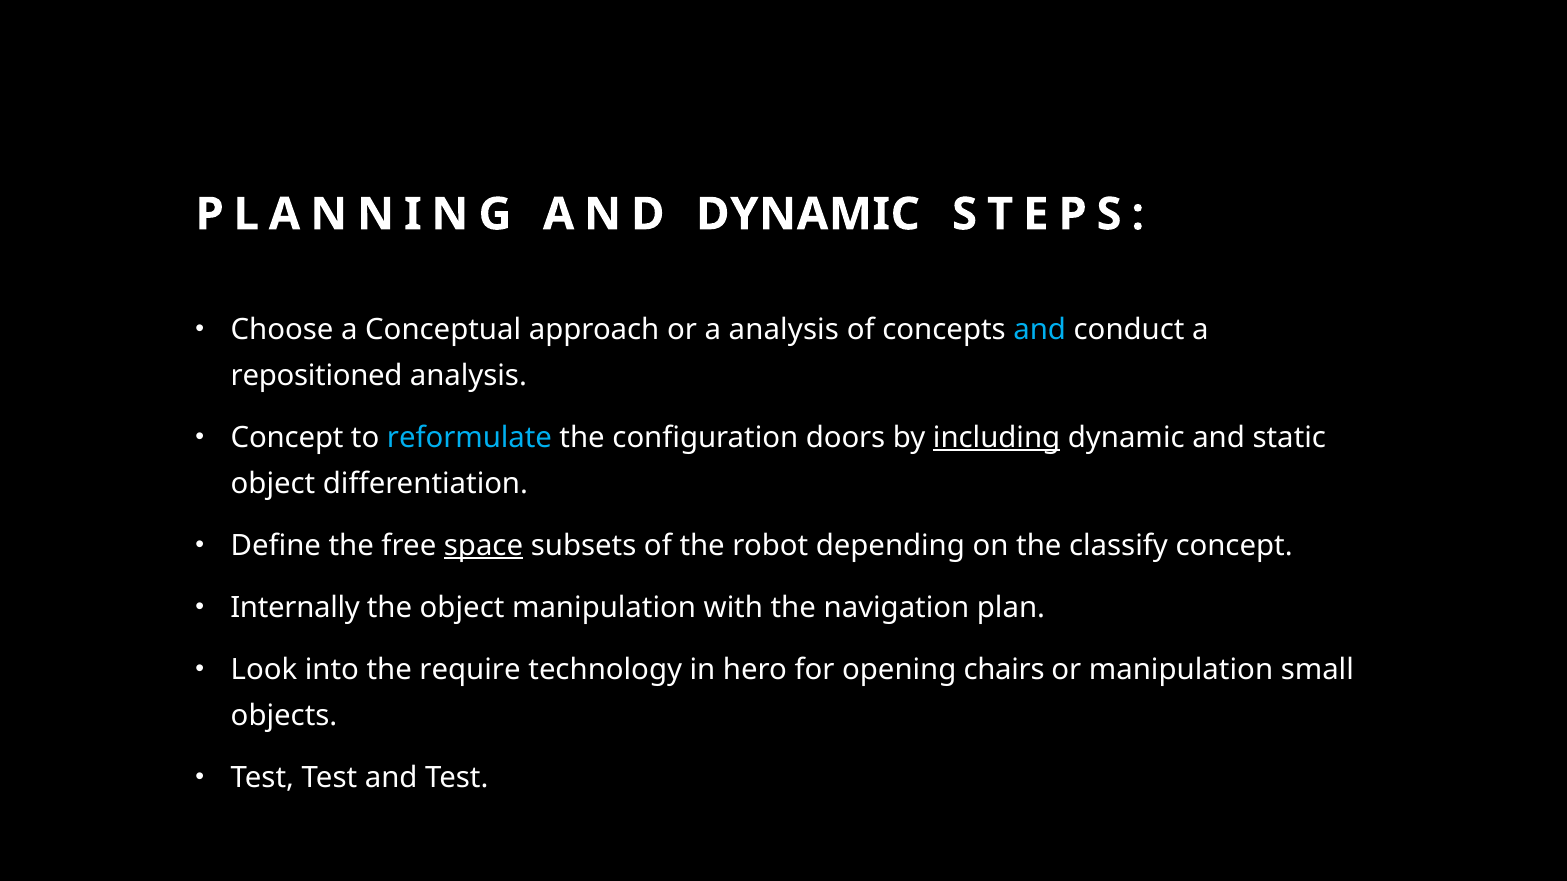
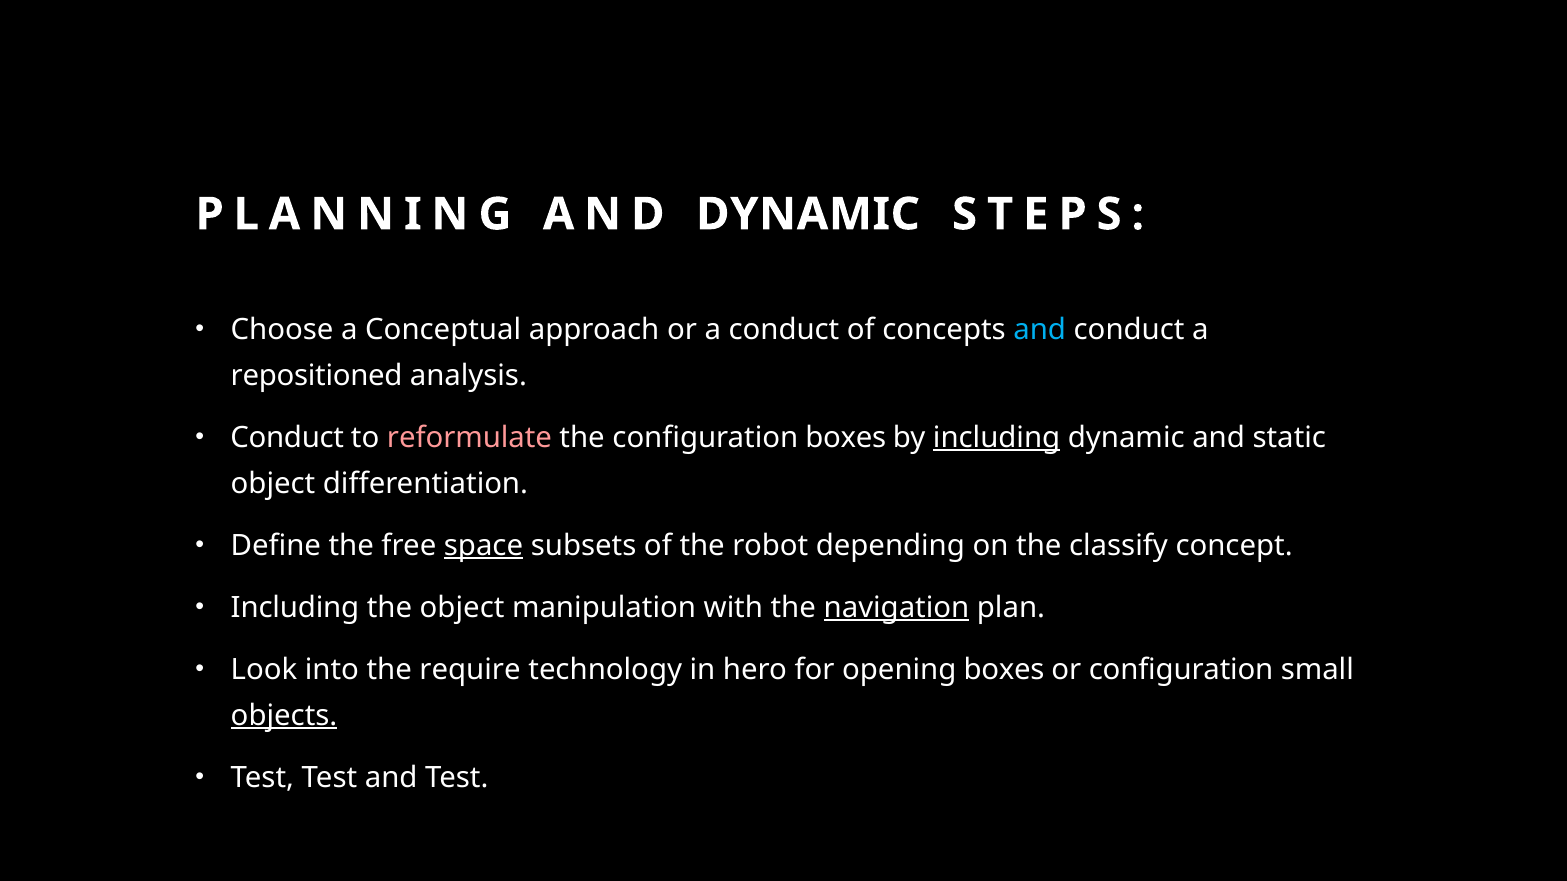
a analysis: analysis -> conduct (784, 330)
Concept: Concept -> Conduct (287, 438)
reformulate colour: light blue -> pink (469, 438)
configuration doors: doors -> boxes (846, 438)
Internally: Internally -> Including (295, 608)
navigation underline: none -> present (896, 608)
opening chairs: chairs -> boxes (1004, 670)
or manipulation: manipulation -> configuration (1181, 670)
objects underline: none -> present (284, 716)
